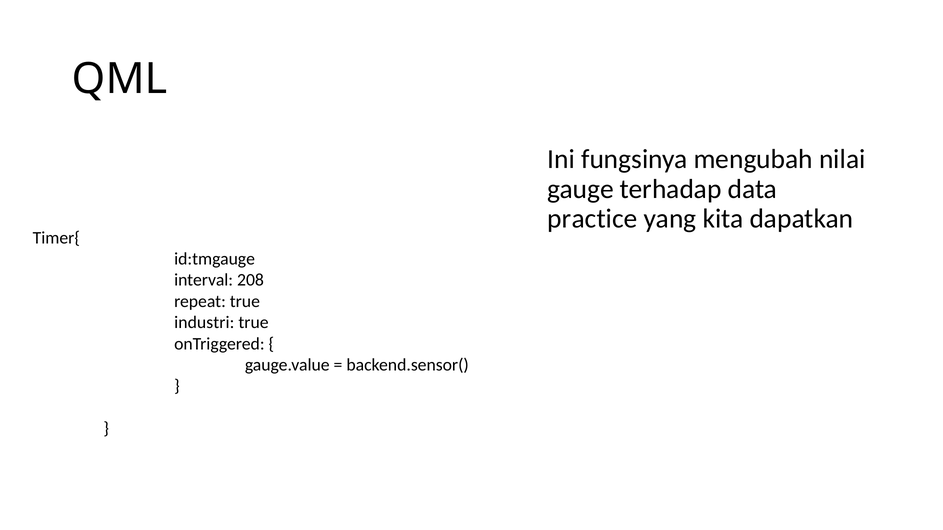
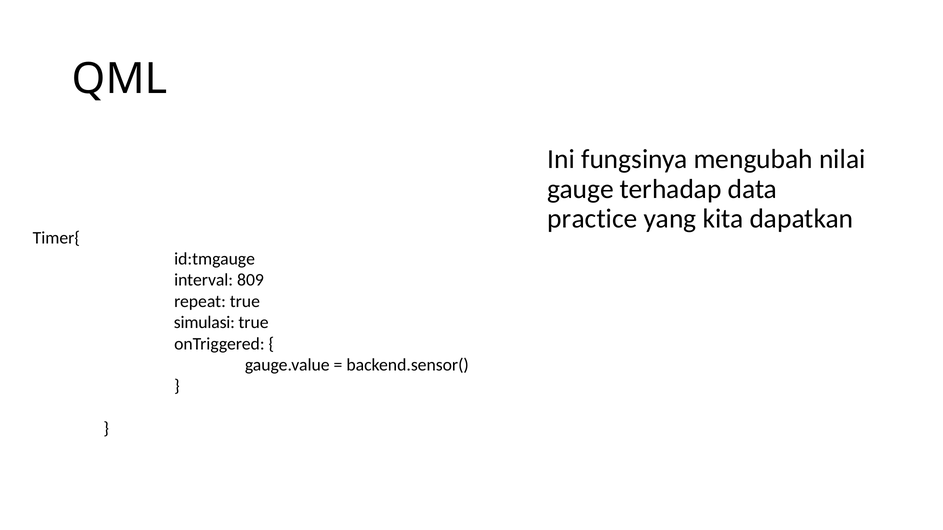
208: 208 -> 809 (250, 280)
industri: industri -> simulasi (204, 323)
